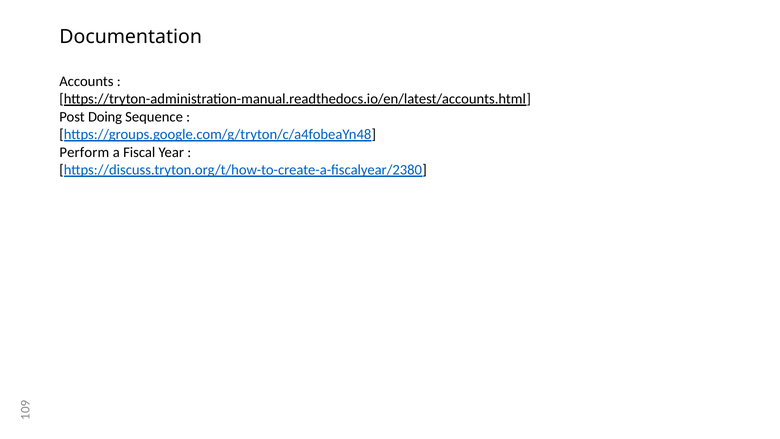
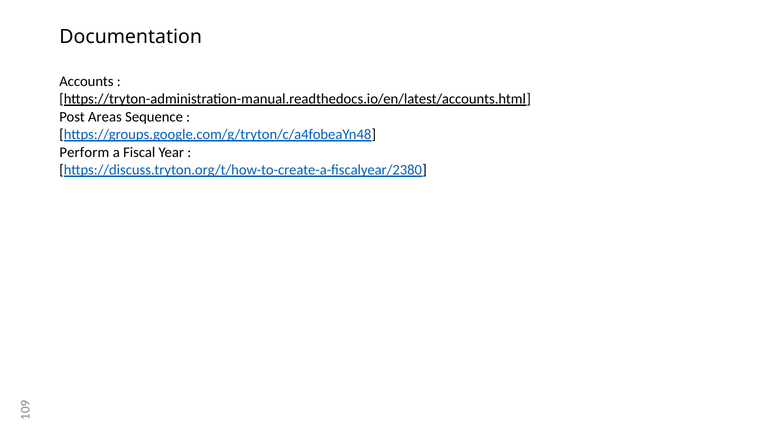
Doing: Doing -> Areas (105, 117)
